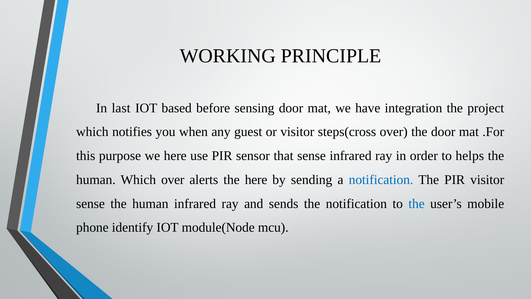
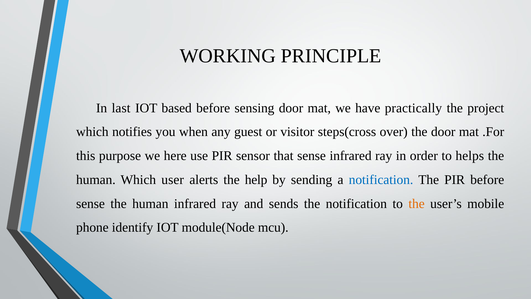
integration: integration -> practically (413, 108)
Which over: over -> user (173, 180)
the here: here -> help (256, 180)
PIR visitor: visitor -> before (487, 180)
the colour: blue -> orange (417, 203)
